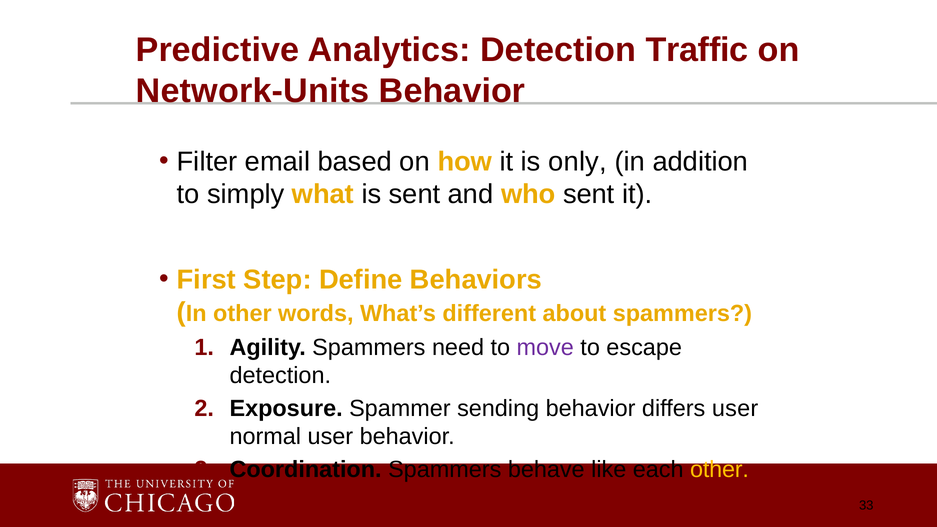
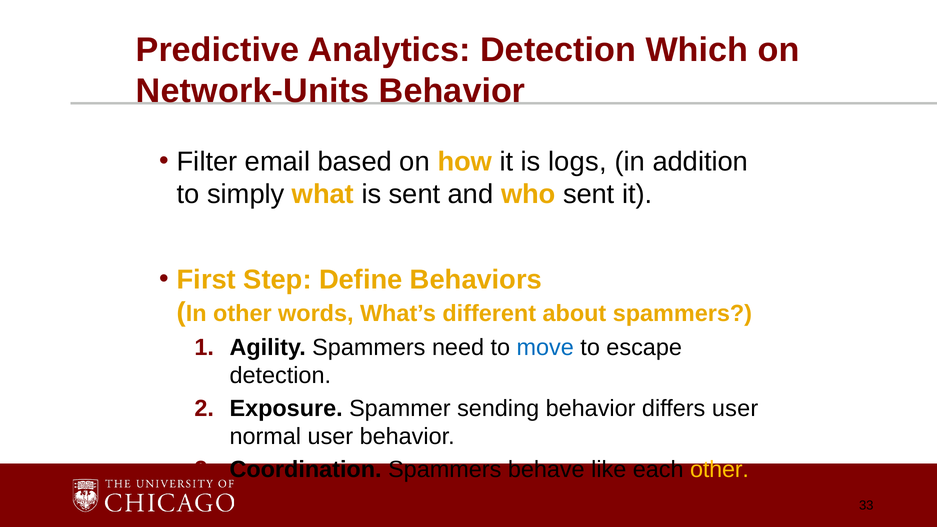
Traffic: Traffic -> Which (697, 50)
only: only -> logs (577, 162)
move colour: purple -> blue (545, 347)
